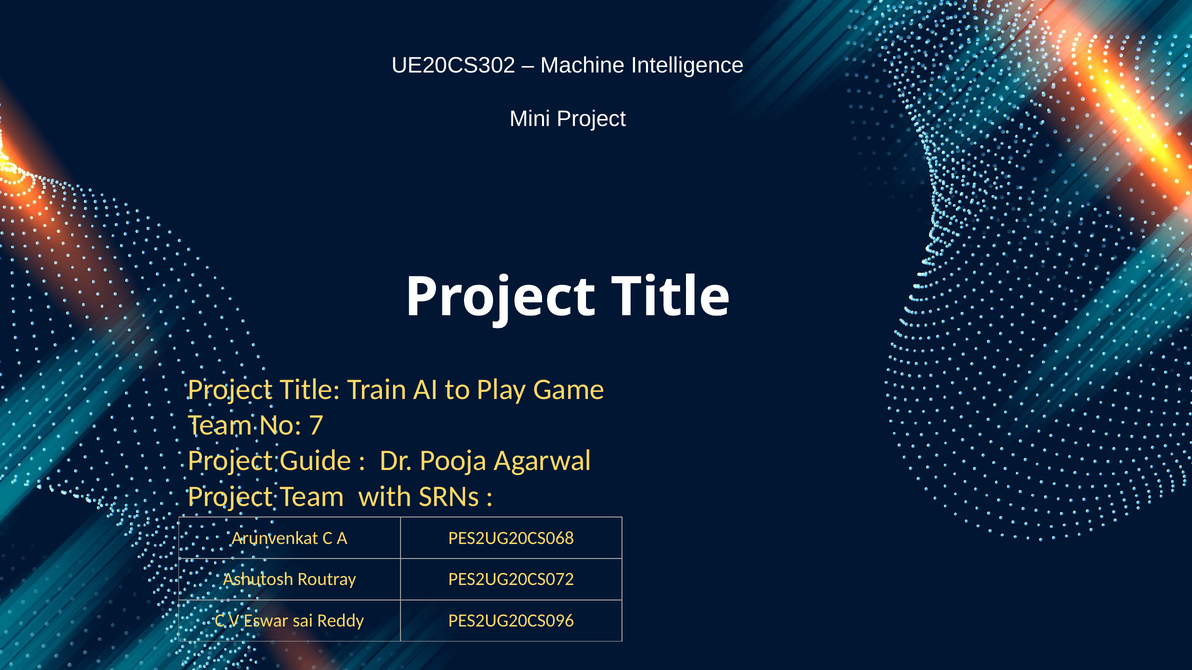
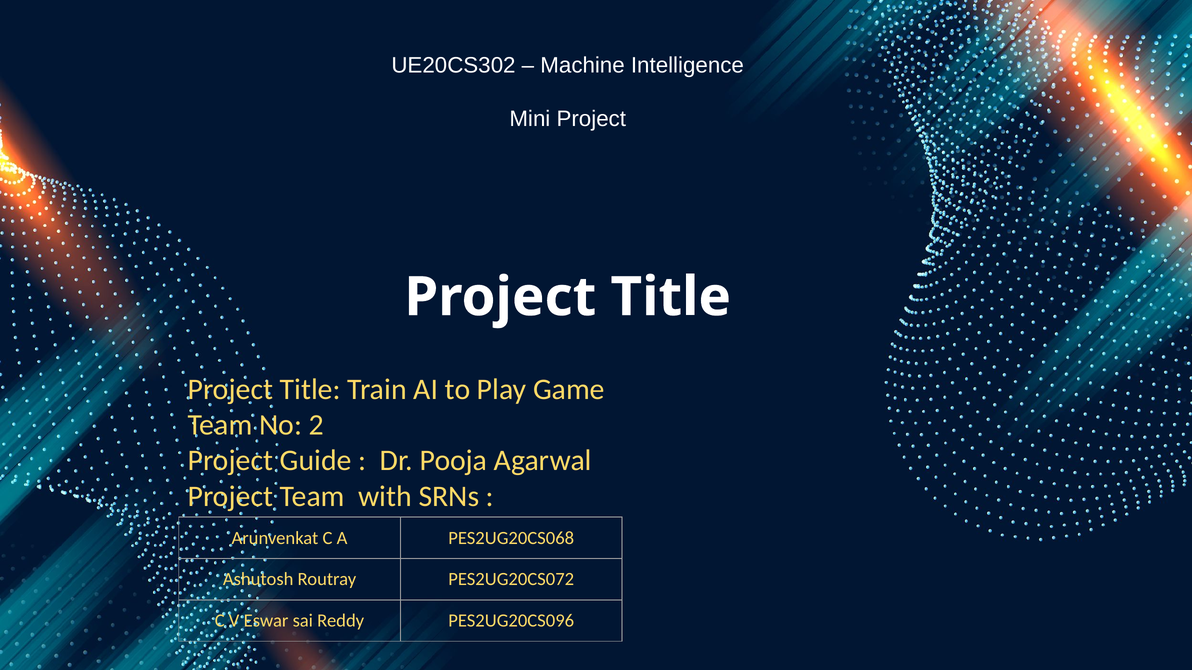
7: 7 -> 2 (316, 425)
